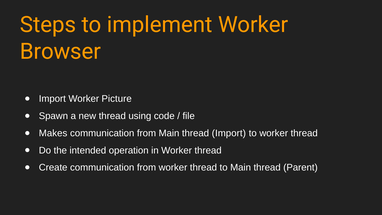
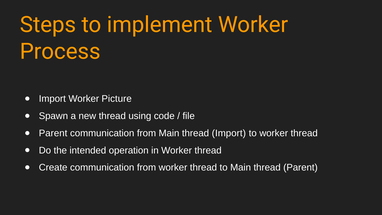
Browser: Browser -> Process (60, 51)
Makes: Makes -> Parent (53, 133)
